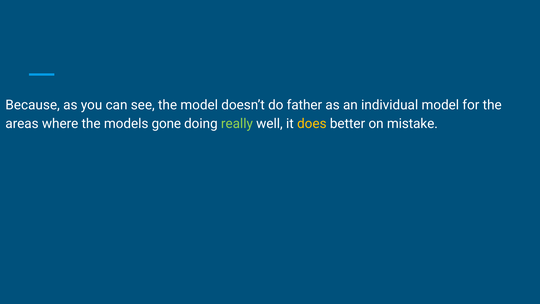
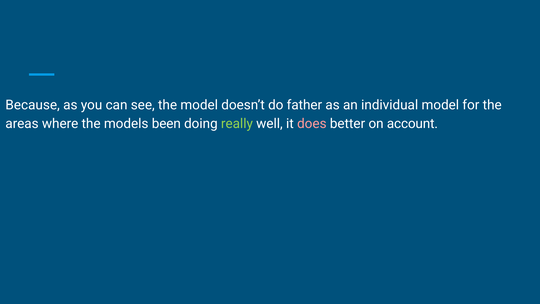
gone: gone -> been (166, 123)
does colour: yellow -> pink (312, 123)
mistake: mistake -> account (412, 123)
